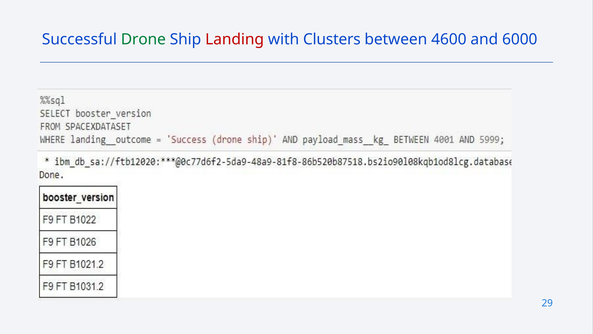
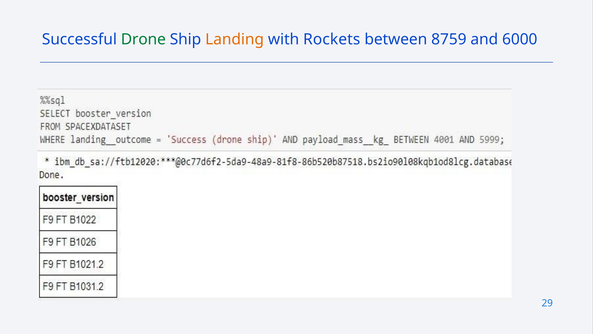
Landing colour: red -> orange (235, 39)
Clusters: Clusters -> Rockets (332, 39)
4600: 4600 -> 8759 (449, 39)
